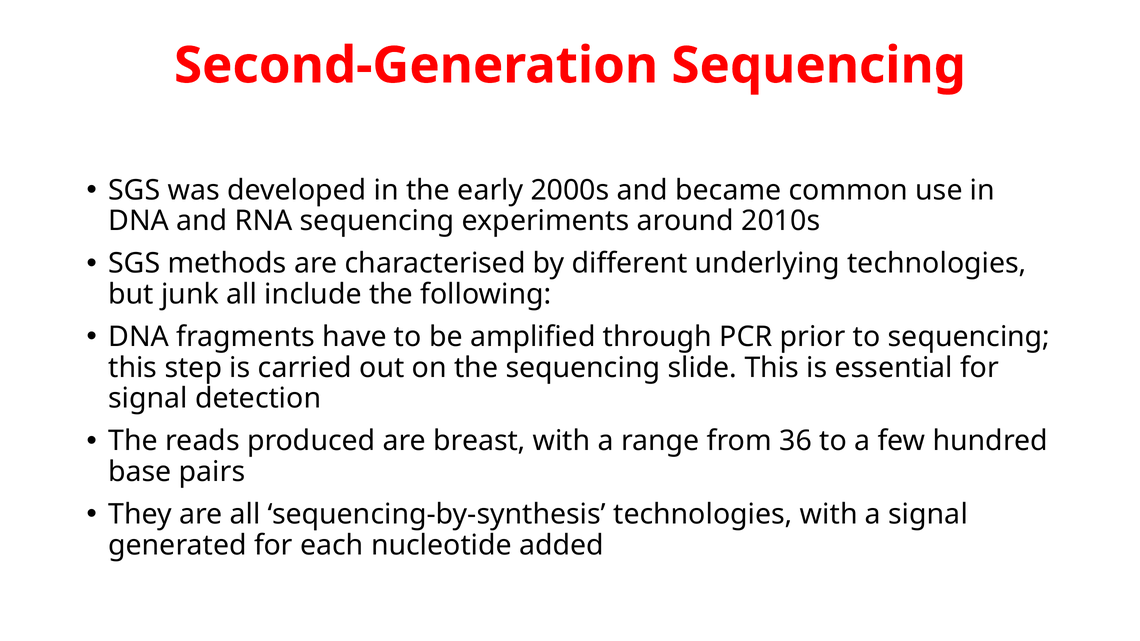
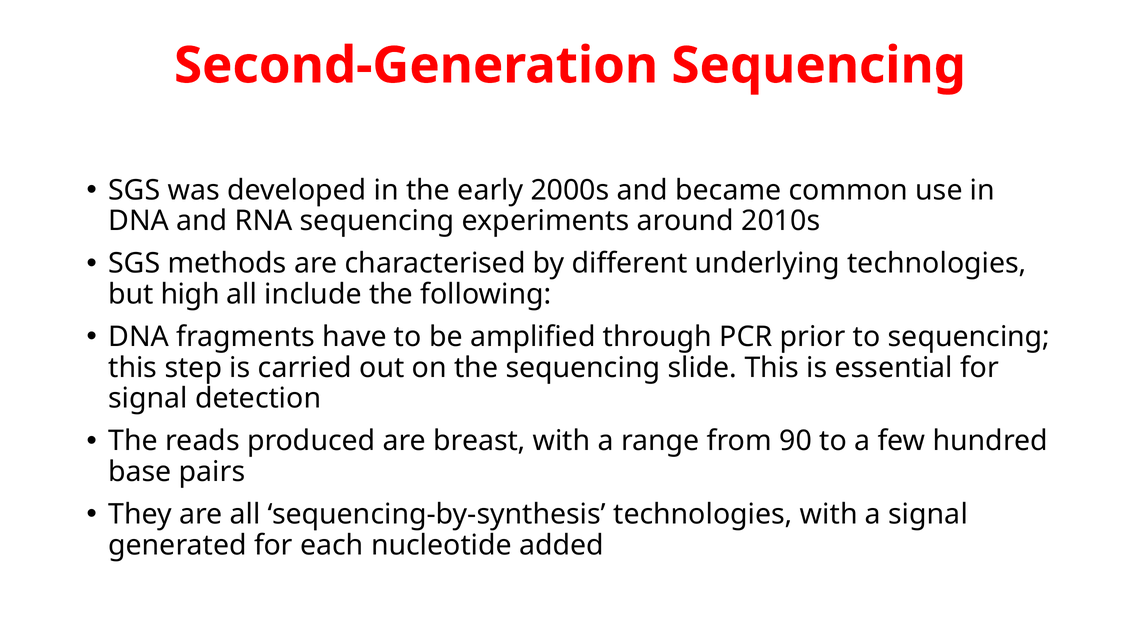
junk: junk -> high (190, 294)
36: 36 -> 90 (796, 441)
